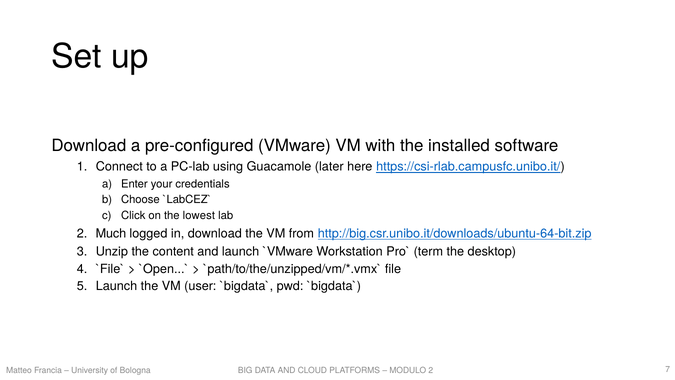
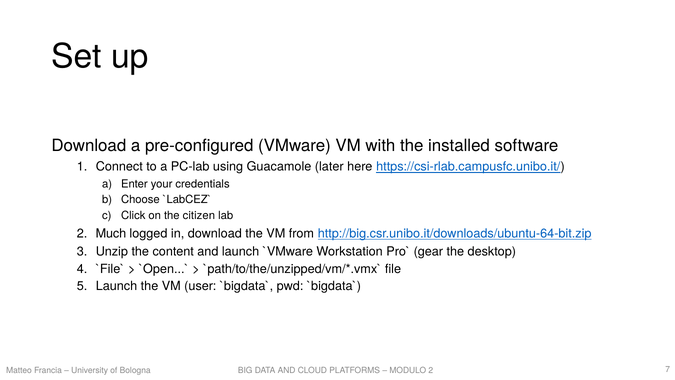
lowest: lowest -> citizen (199, 215)
term: term -> gear (428, 251)
